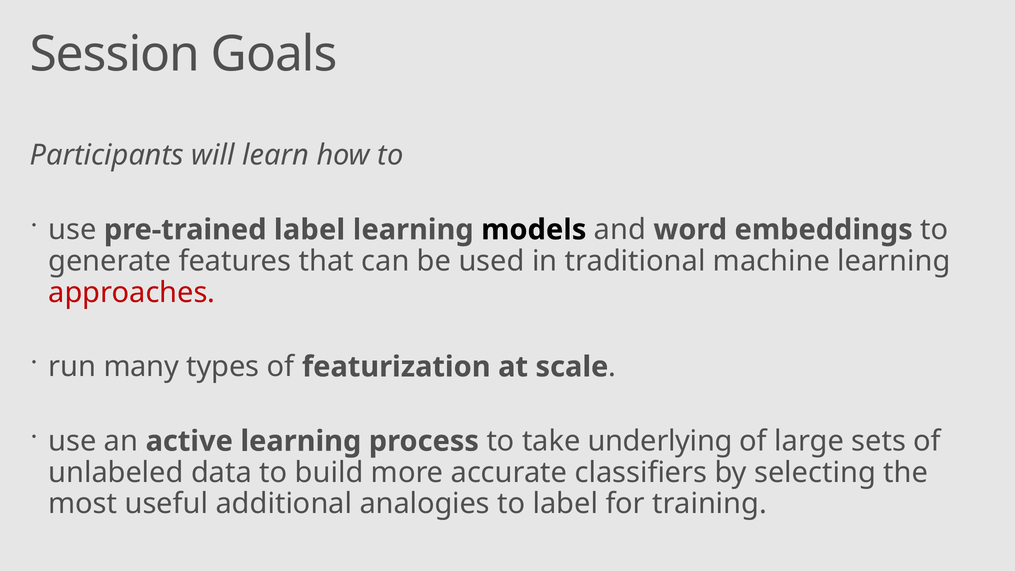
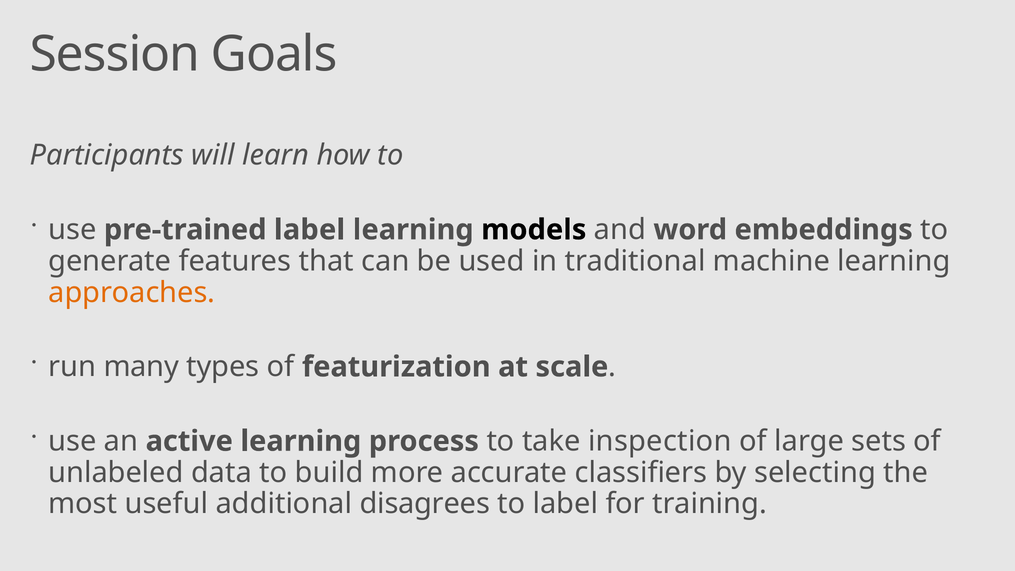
approaches colour: red -> orange (132, 292)
underlying: underlying -> inspection (660, 441)
analogies: analogies -> disagrees (425, 504)
